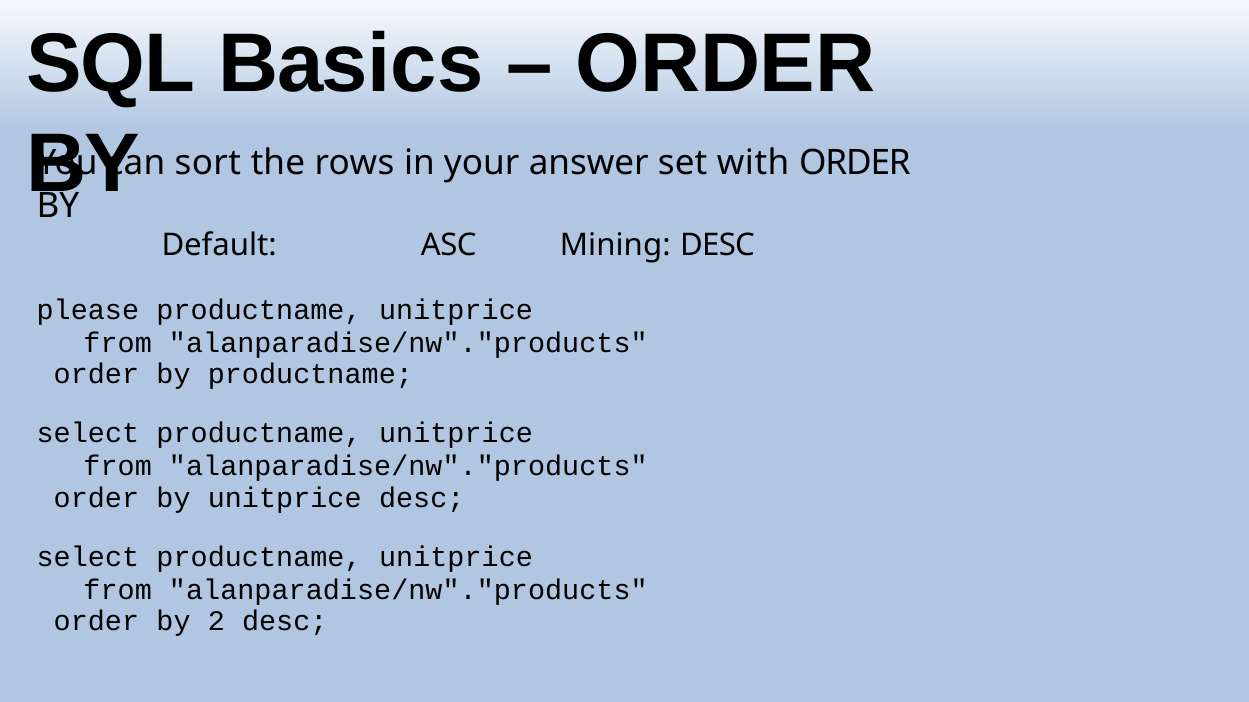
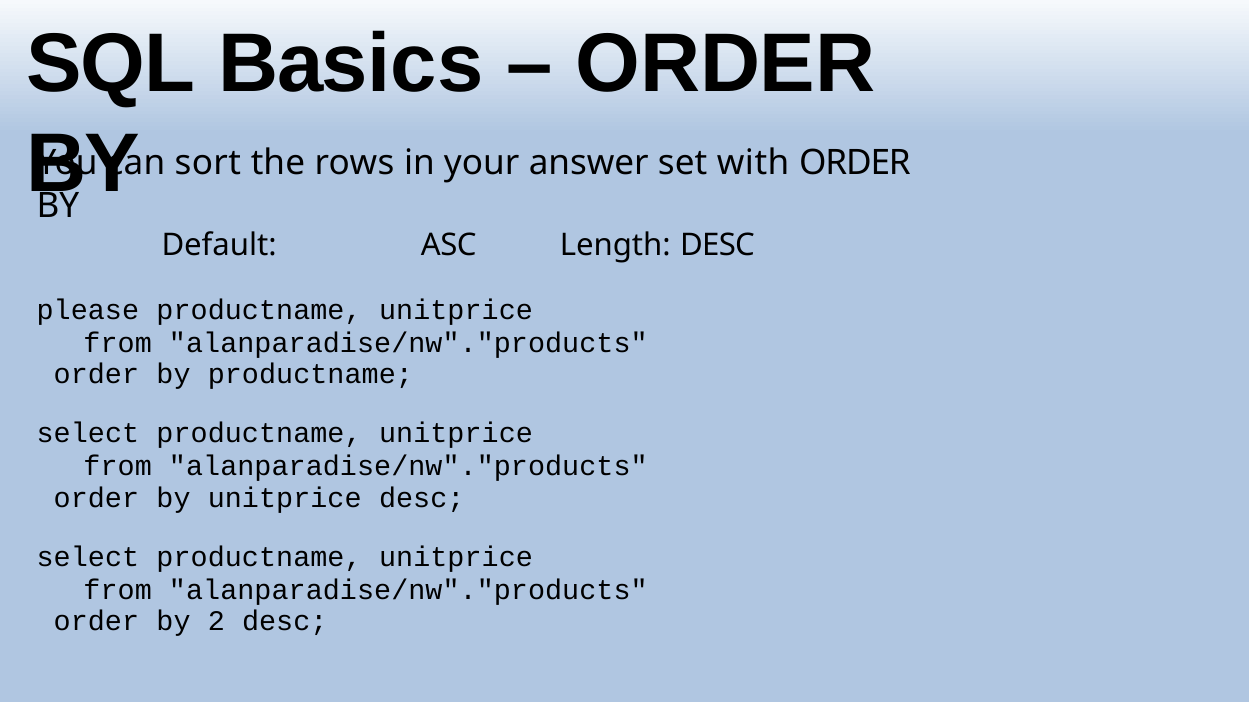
Mining: Mining -> Length (615, 245)
